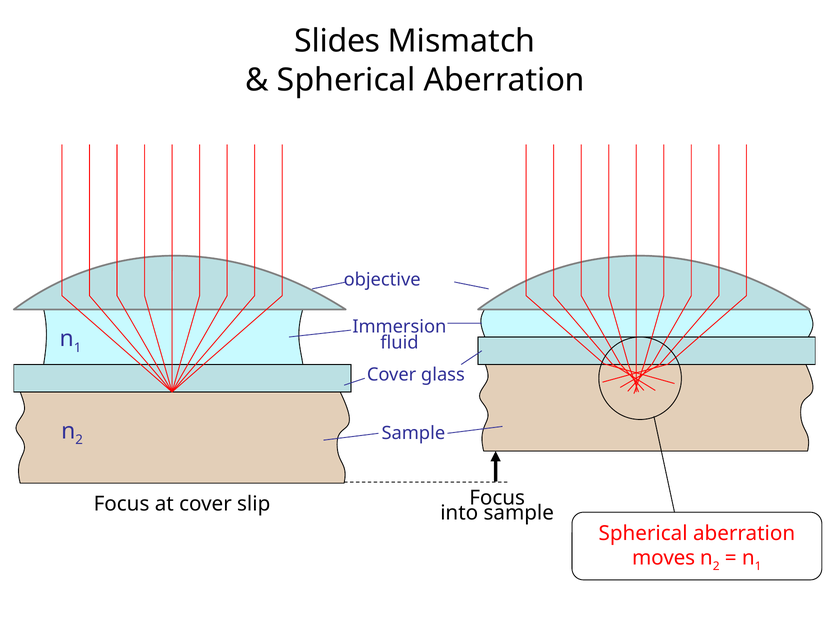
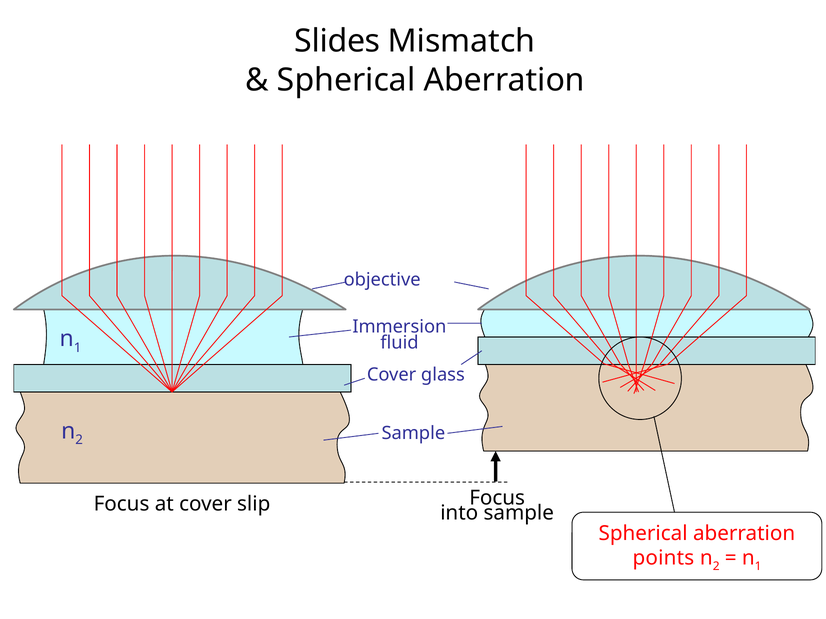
moves: moves -> points (663, 559)
